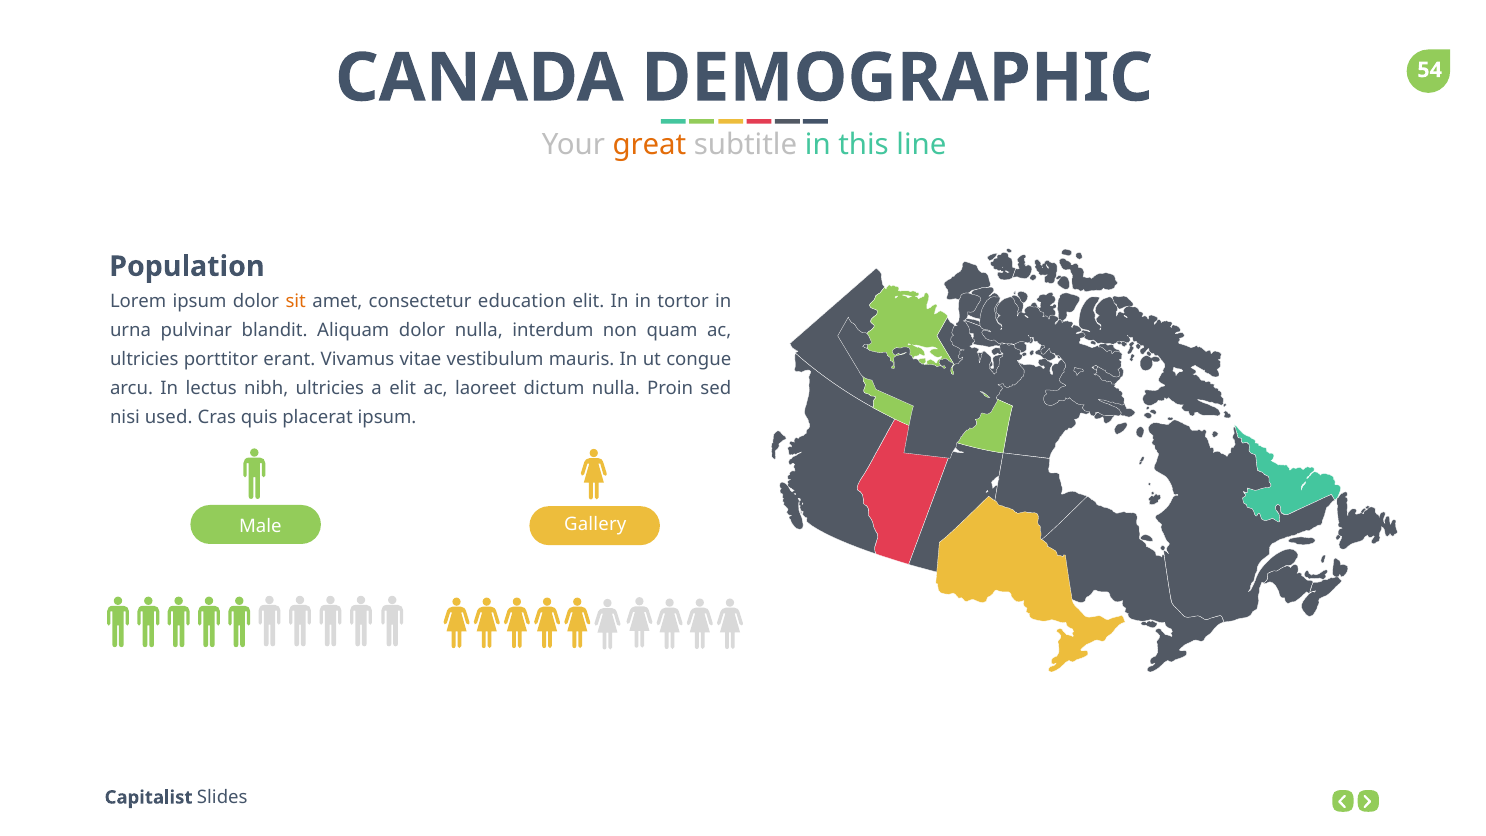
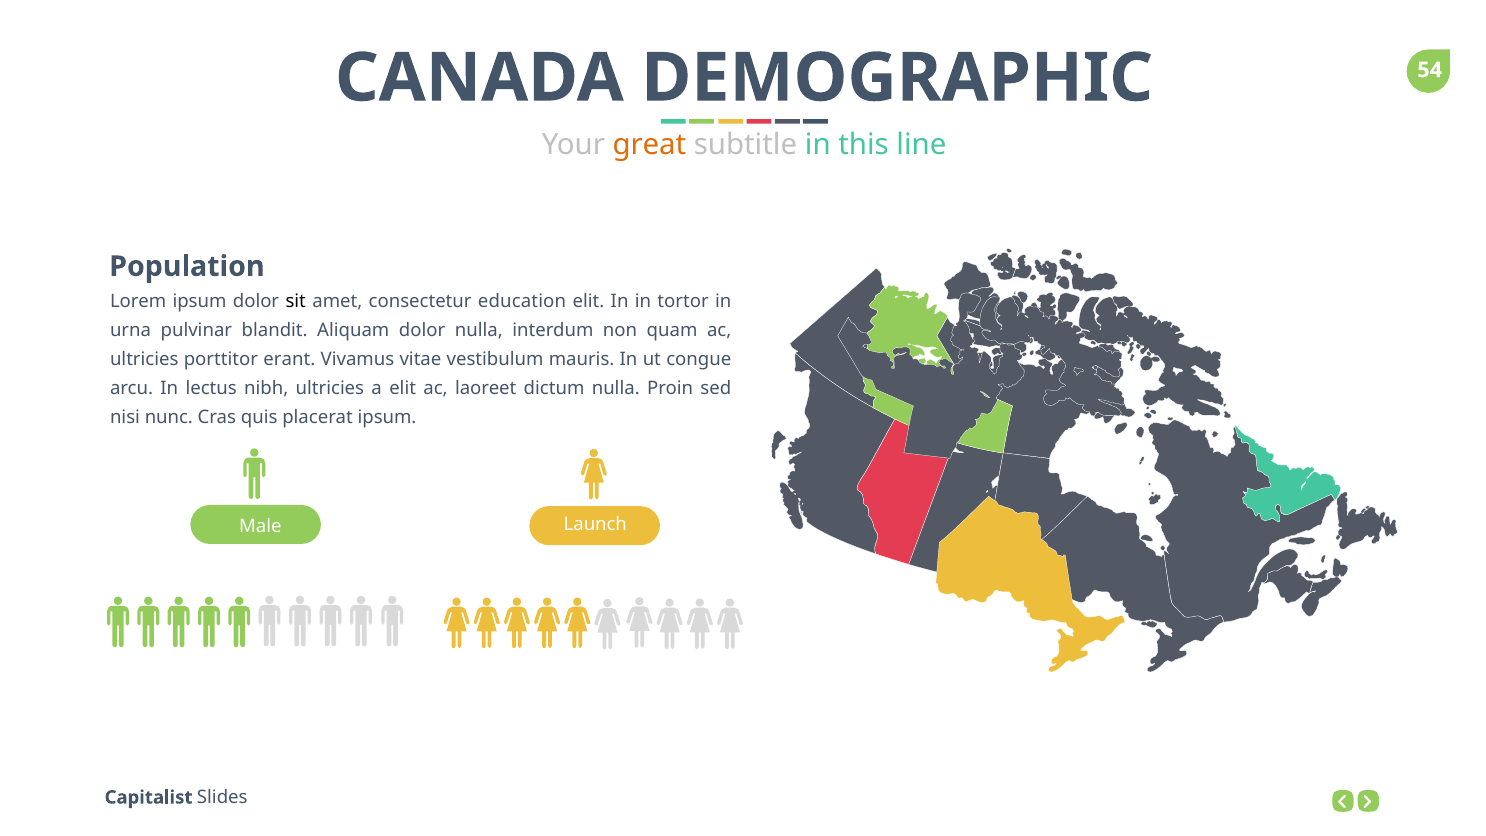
sit colour: orange -> black (296, 302)
used: used -> nunc (169, 418)
Gallery: Gallery -> Launch (595, 524)
